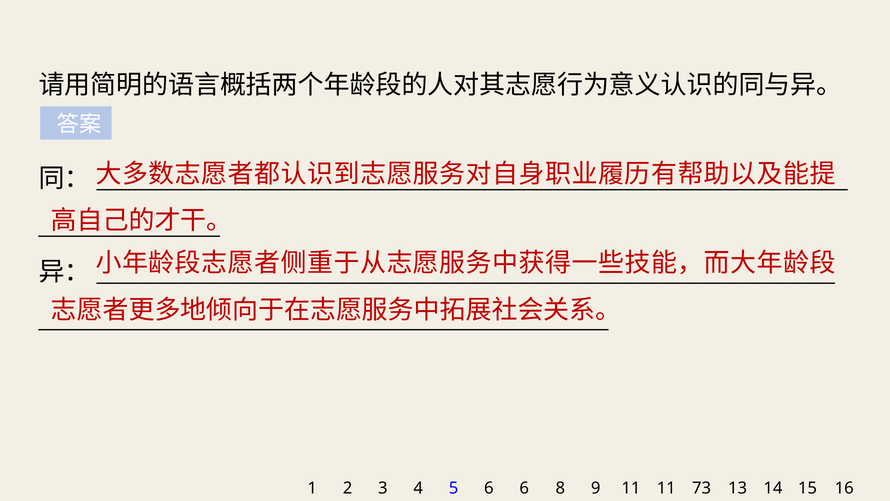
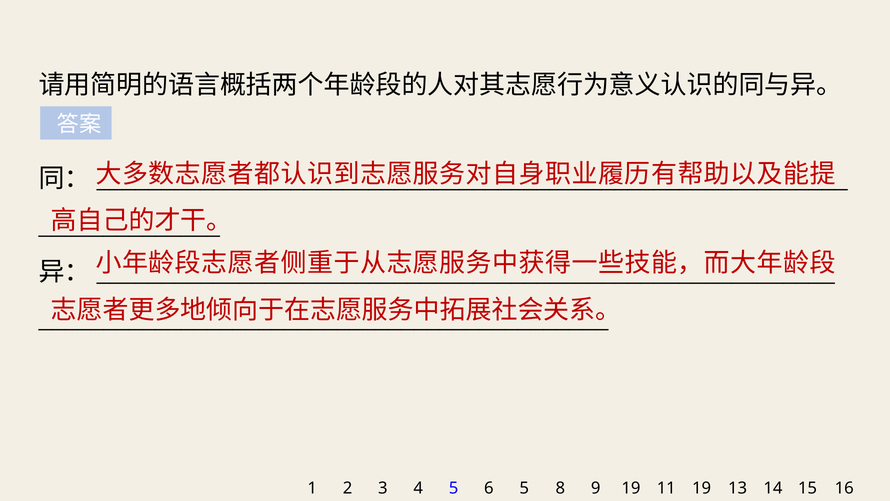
6 6: 6 -> 5 (524, 488)
9 11: 11 -> 19 (631, 488)
11 73: 73 -> 19 (702, 488)
